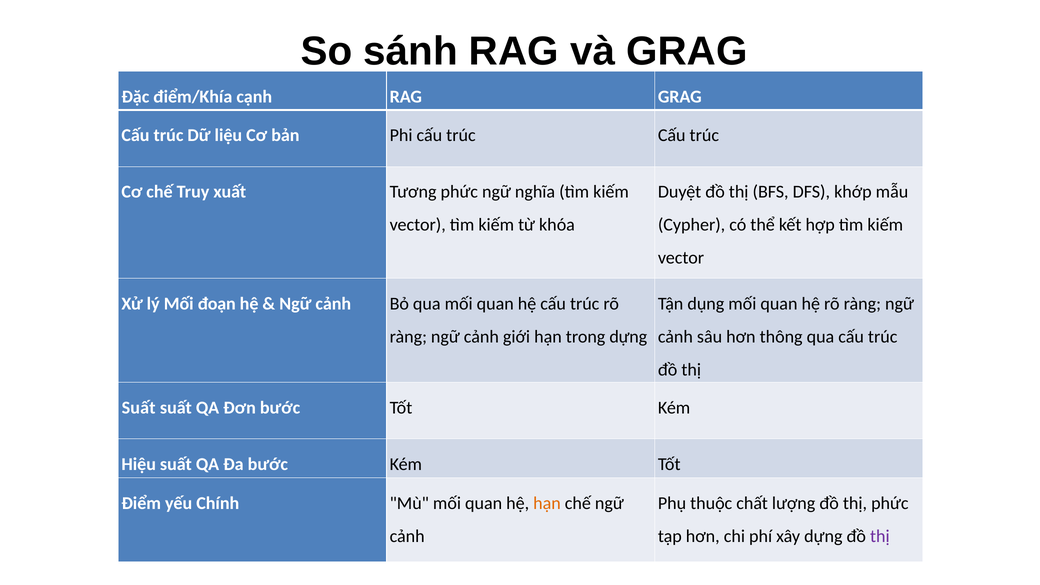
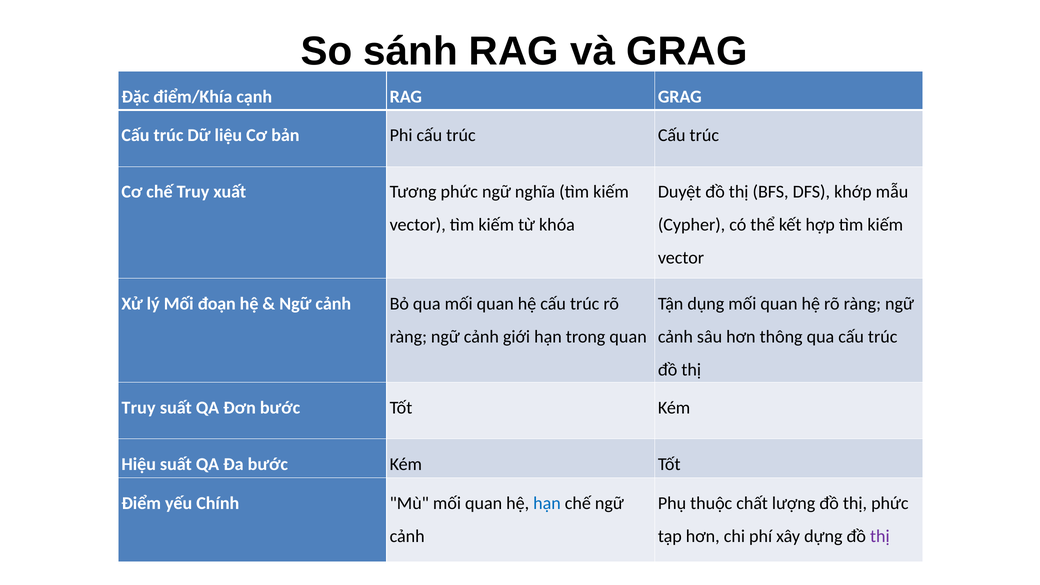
trong dựng: dựng -> quan (628, 337)
Suất: Suất -> Truy (139, 408)
hạn colour: orange -> blue (547, 503)
